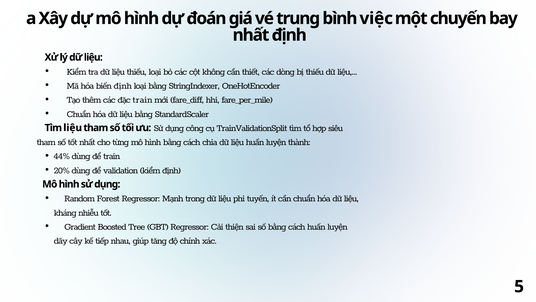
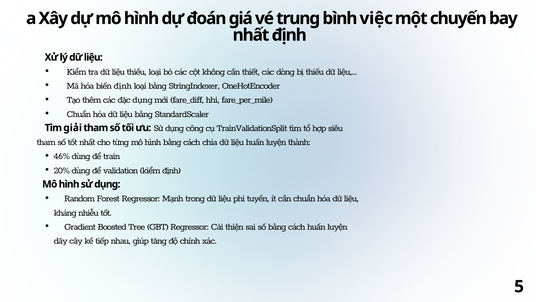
đặc train: train -> dụng (143, 99)
Tìm liệu: liệu -> giải (73, 128)
44%: 44% -> 46% (62, 156)
